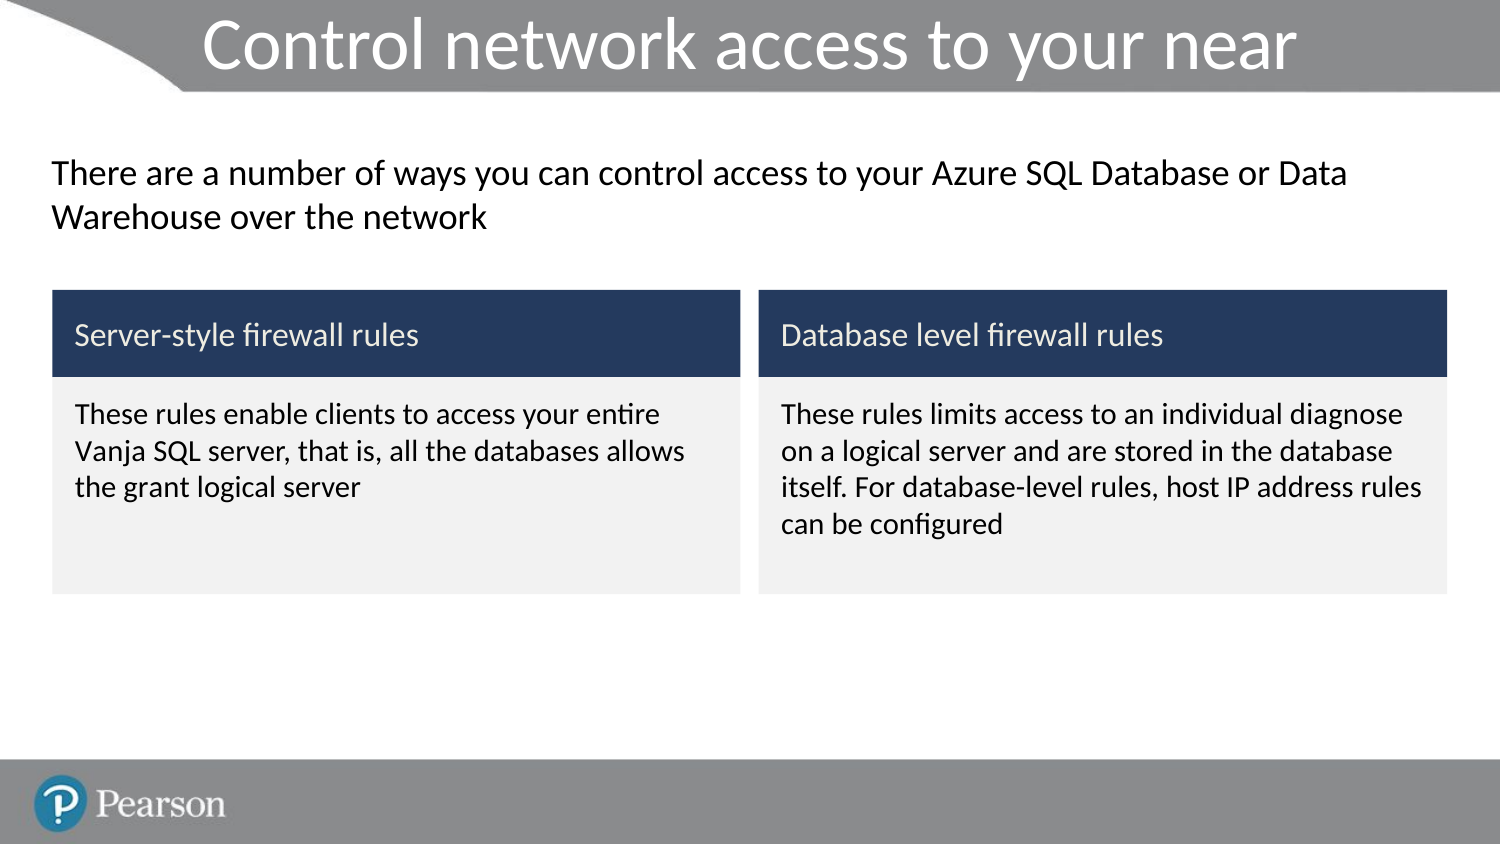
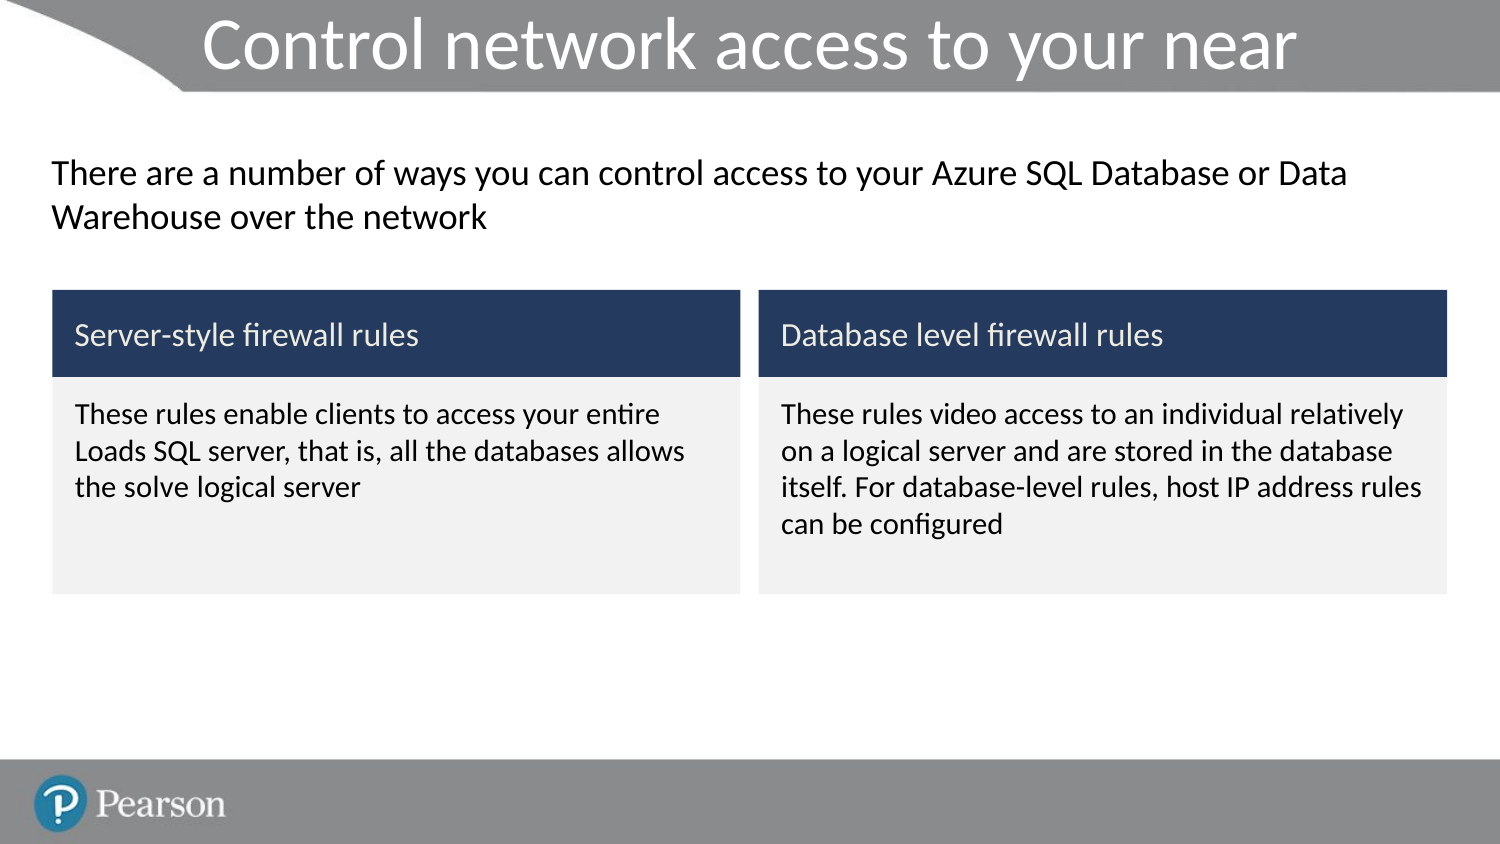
limits: limits -> video (963, 414)
diagnose: diagnose -> relatively (1347, 414)
Vanja: Vanja -> Loads (111, 451)
grant: grant -> solve (157, 488)
